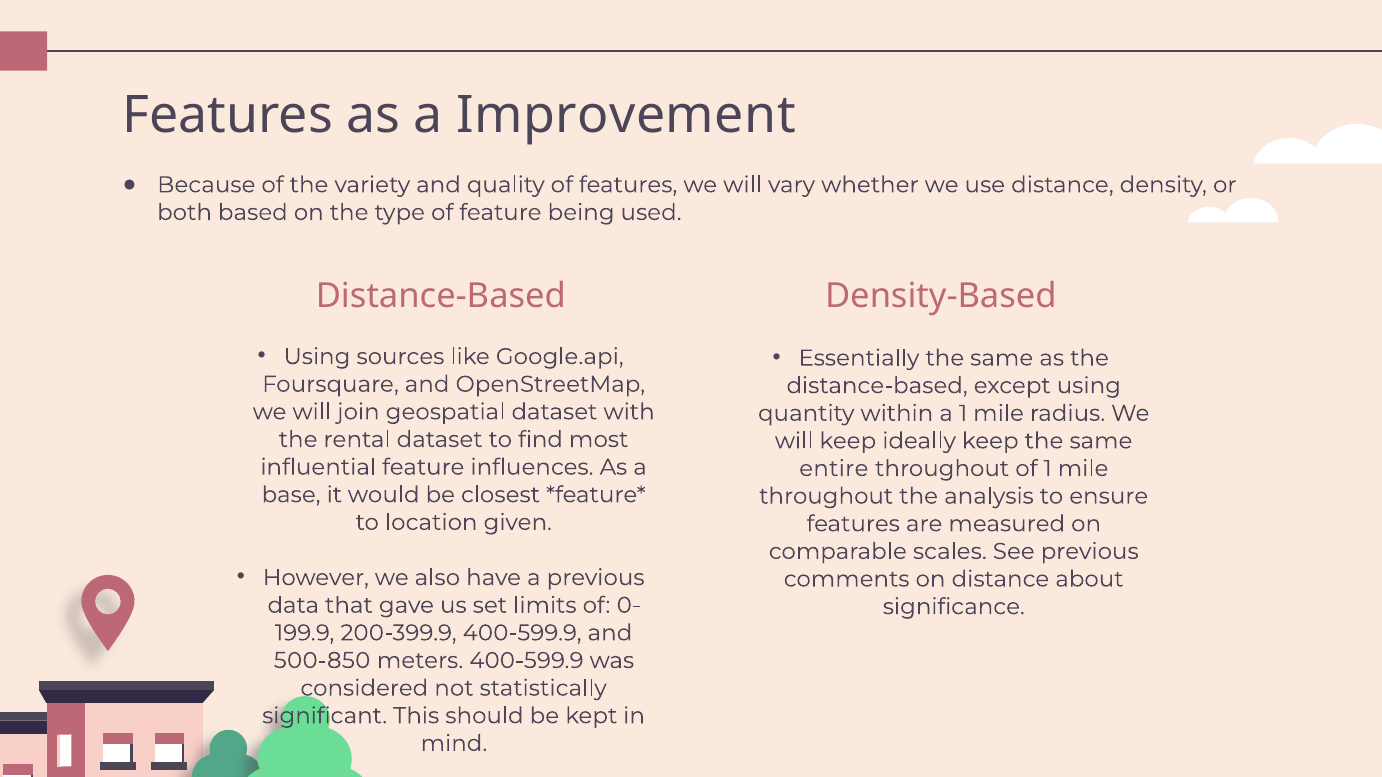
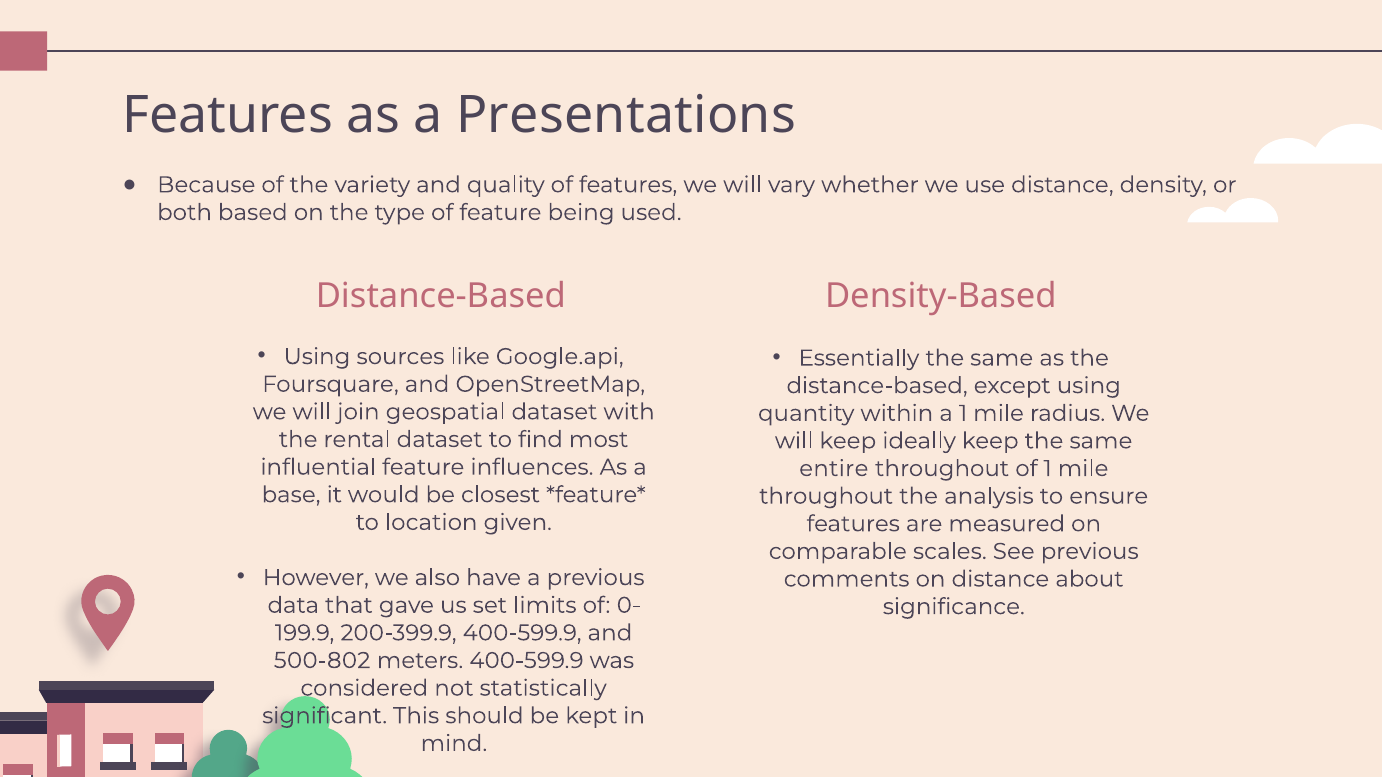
Improvement: Improvement -> Presentations (626, 116)
500-850: 500-850 -> 500-802 (322, 661)
